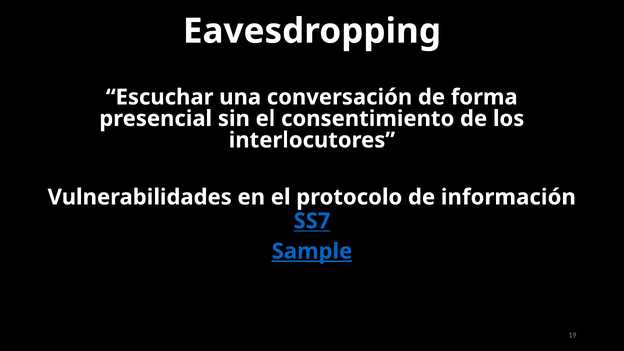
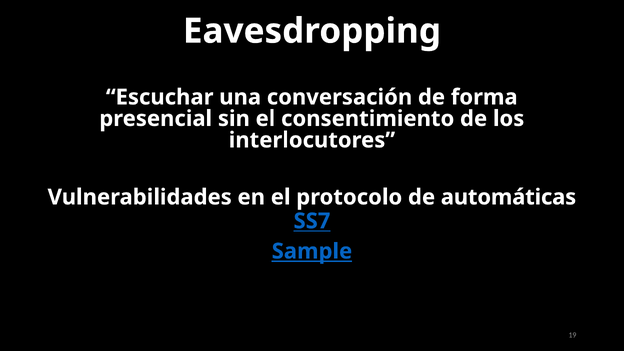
información: información -> automáticas (508, 197)
